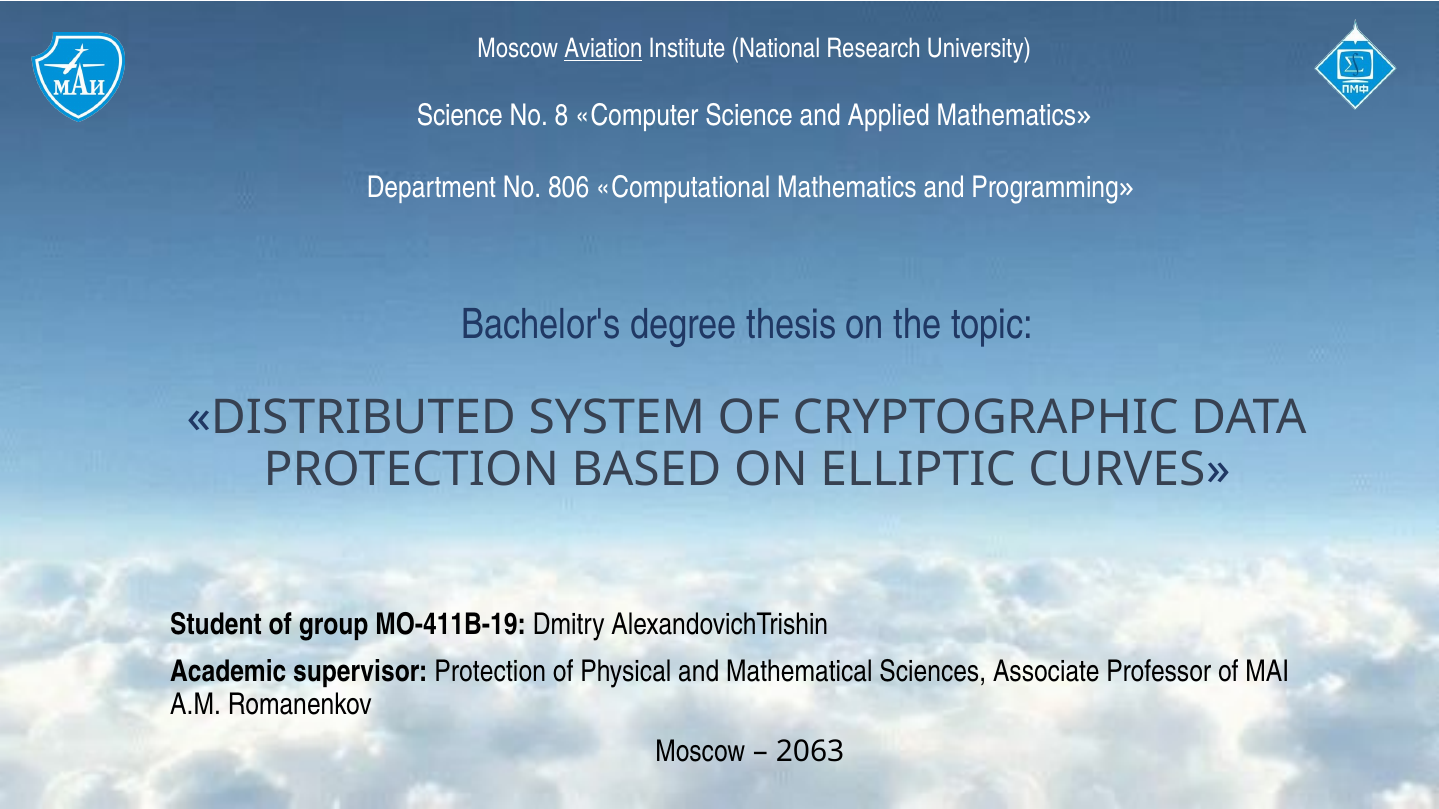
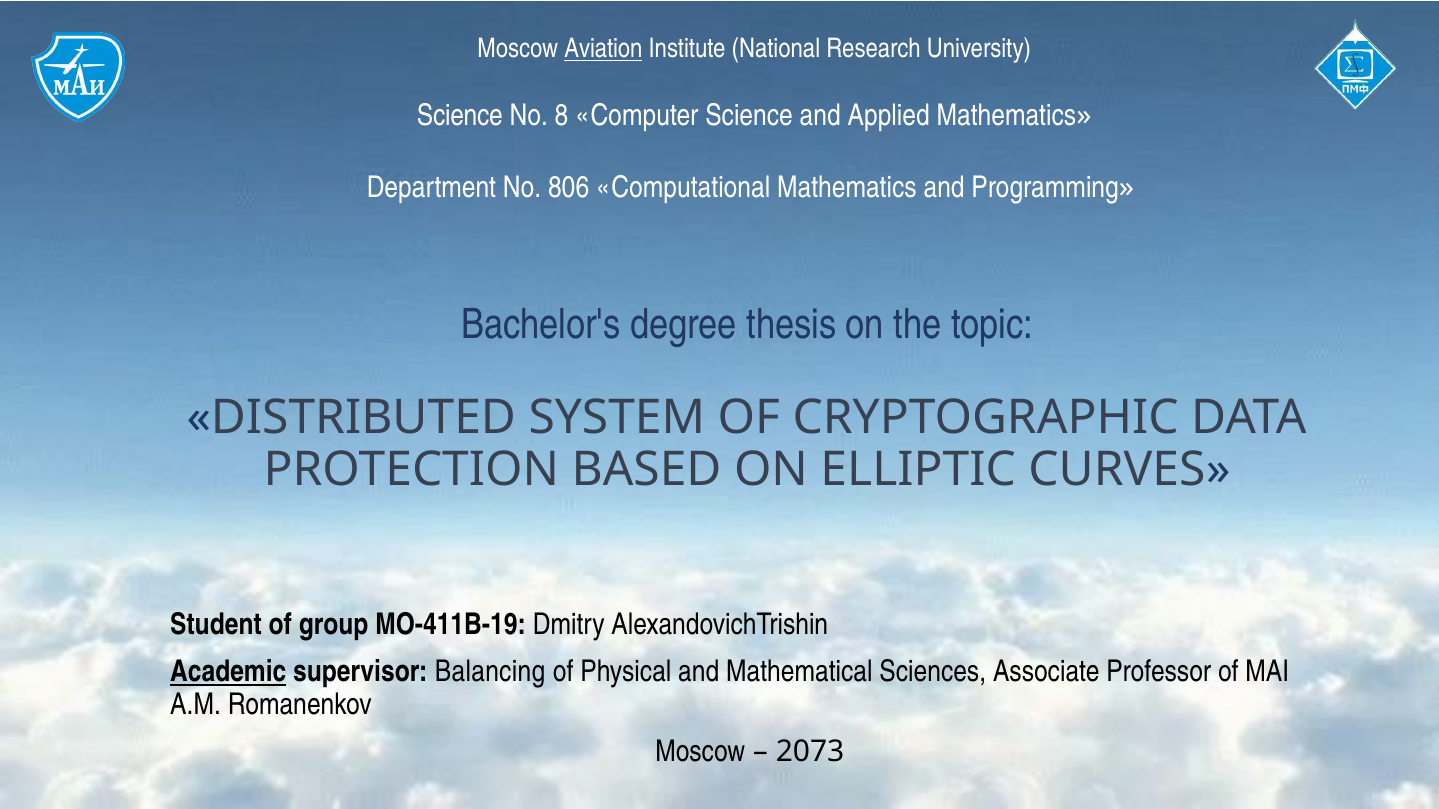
Academic underline: none -> present (228, 672)
supervisor Protection: Protection -> Balancing (490, 672)
2063: 2063 -> 2073 (810, 752)
